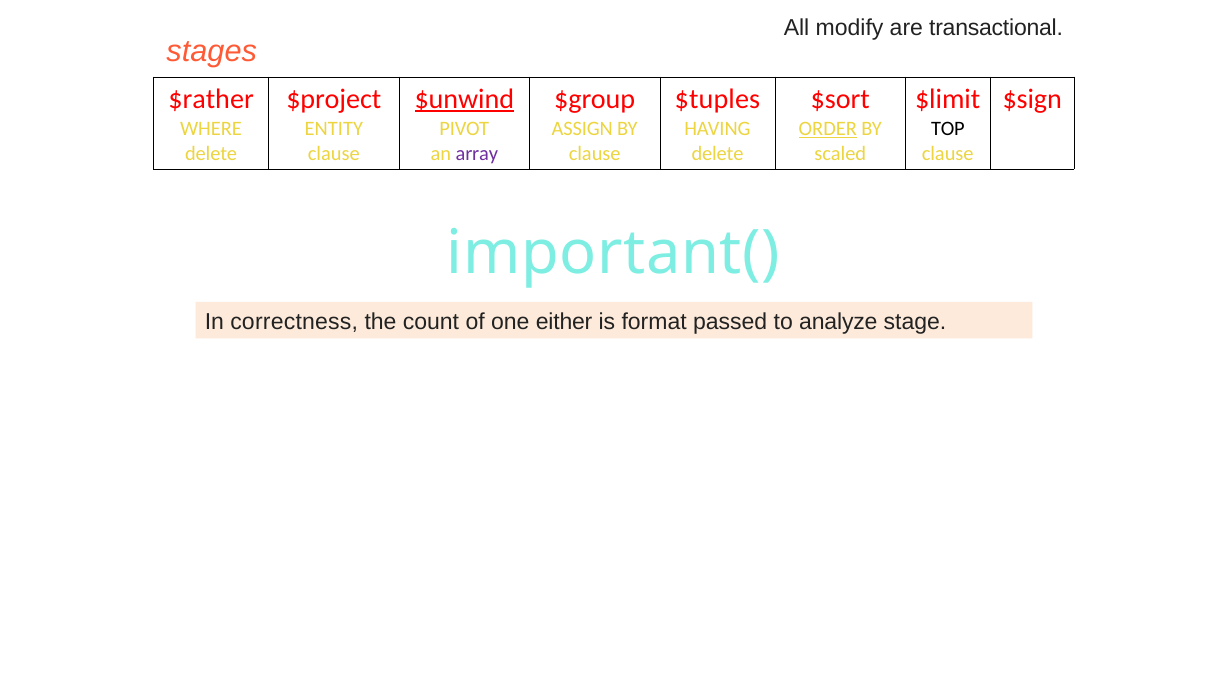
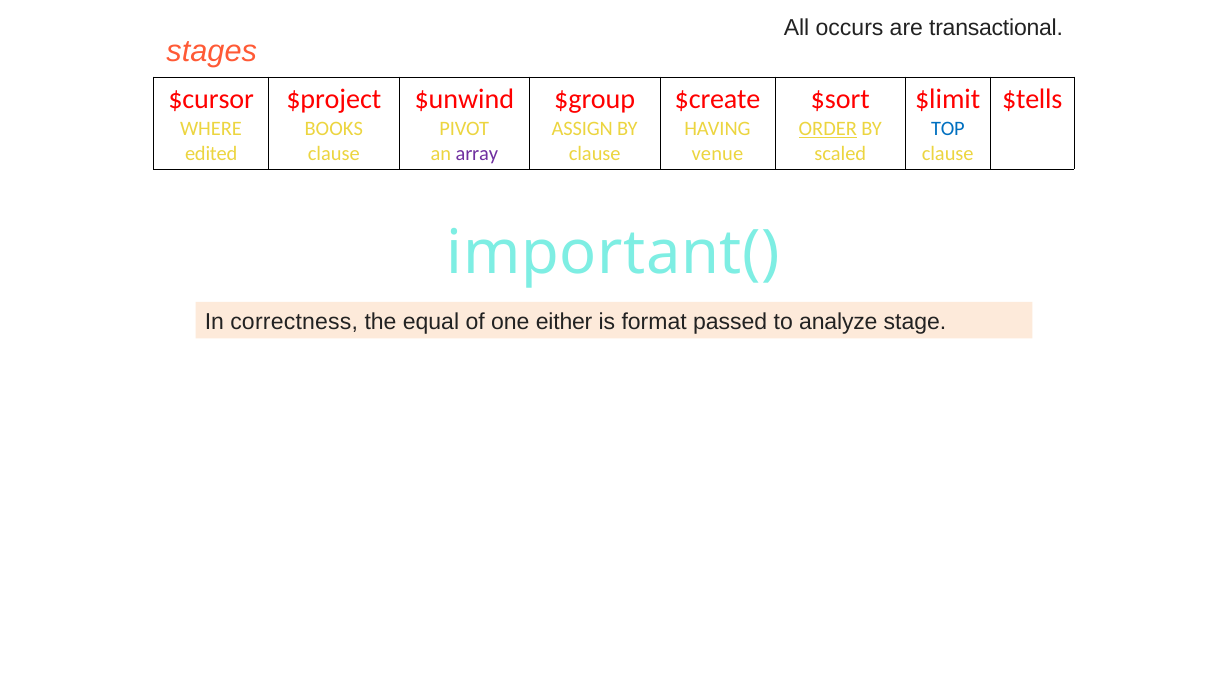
modify: modify -> occurs (850, 28)
$rather: $rather -> $cursor (211, 99)
$unwind underline: present -> none (464, 99)
$tuples: $tuples -> $create (718, 99)
$sign: $sign -> $tells (1032, 99)
ENTITY: ENTITY -> BOOKS (334, 128)
TOP colour: black -> blue (948, 128)
delete: delete -> edited (211, 153)
delete: delete -> venue (717, 153)
count: count -> equal (431, 322)
